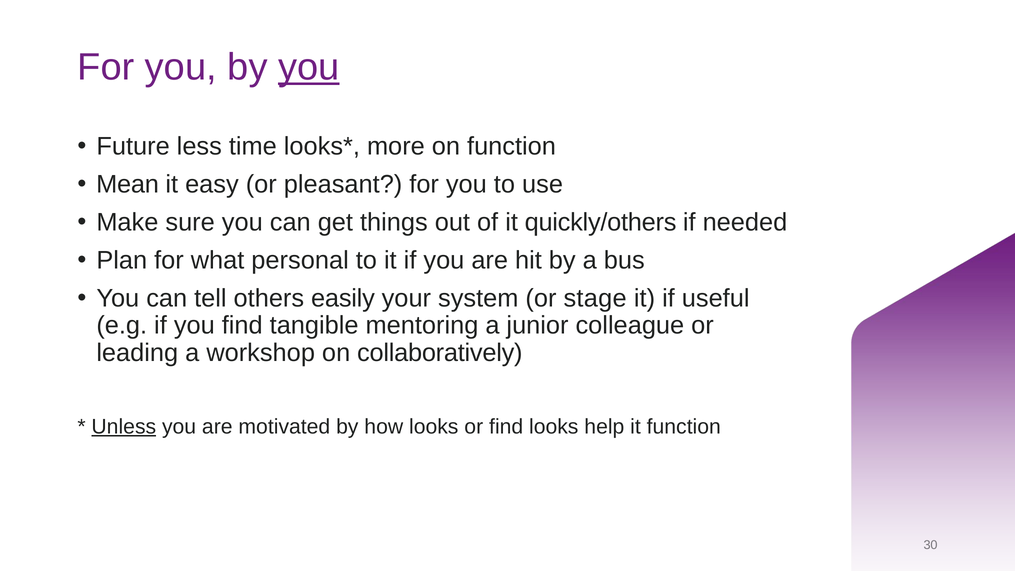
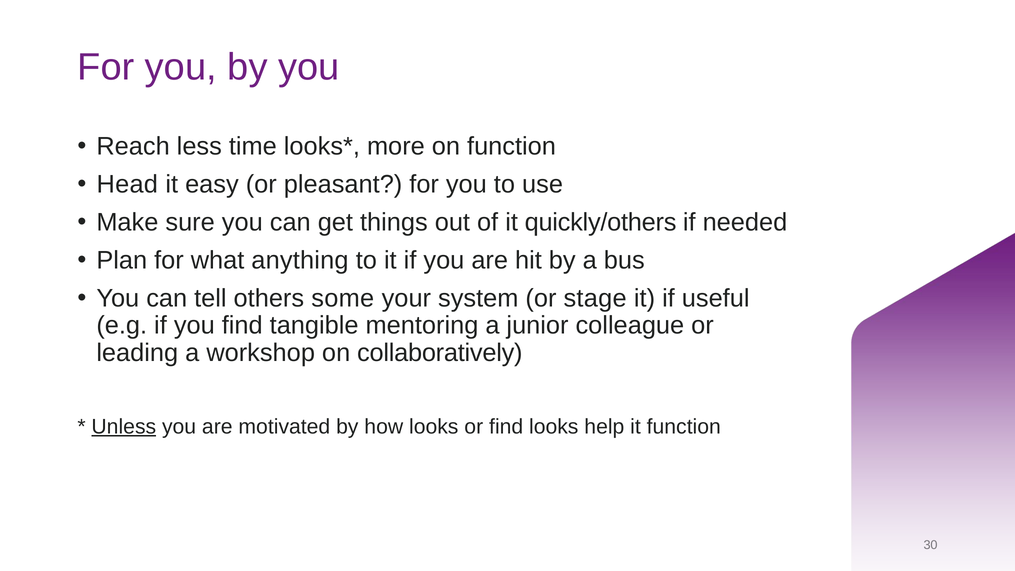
you underline: present -> none (309, 67)
Future: Future -> Reach (133, 146)
Mean: Mean -> Head (127, 184)
personal: personal -> anything (300, 260)
easily: easily -> some (343, 298)
